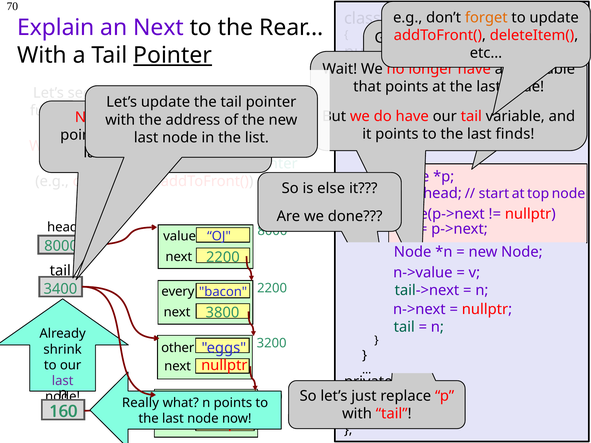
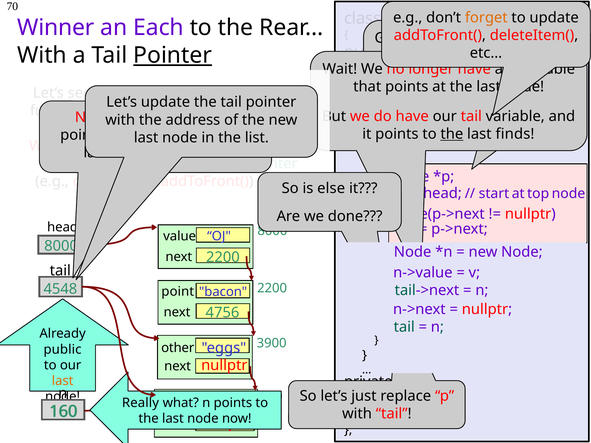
Explain: Explain -> Winner (56, 28)
an Next: Next -> Each (159, 28)
the underline: none -> present (452, 134)
3400: 3400 -> 4548 (60, 289)
every: every -> point (178, 292)
3800: 3800 -> 4756 (222, 313)
3200: 3200 -> 3900 (272, 343)
shrink: shrink -> public (63, 350)
last colour: purple -> orange (63, 381)
